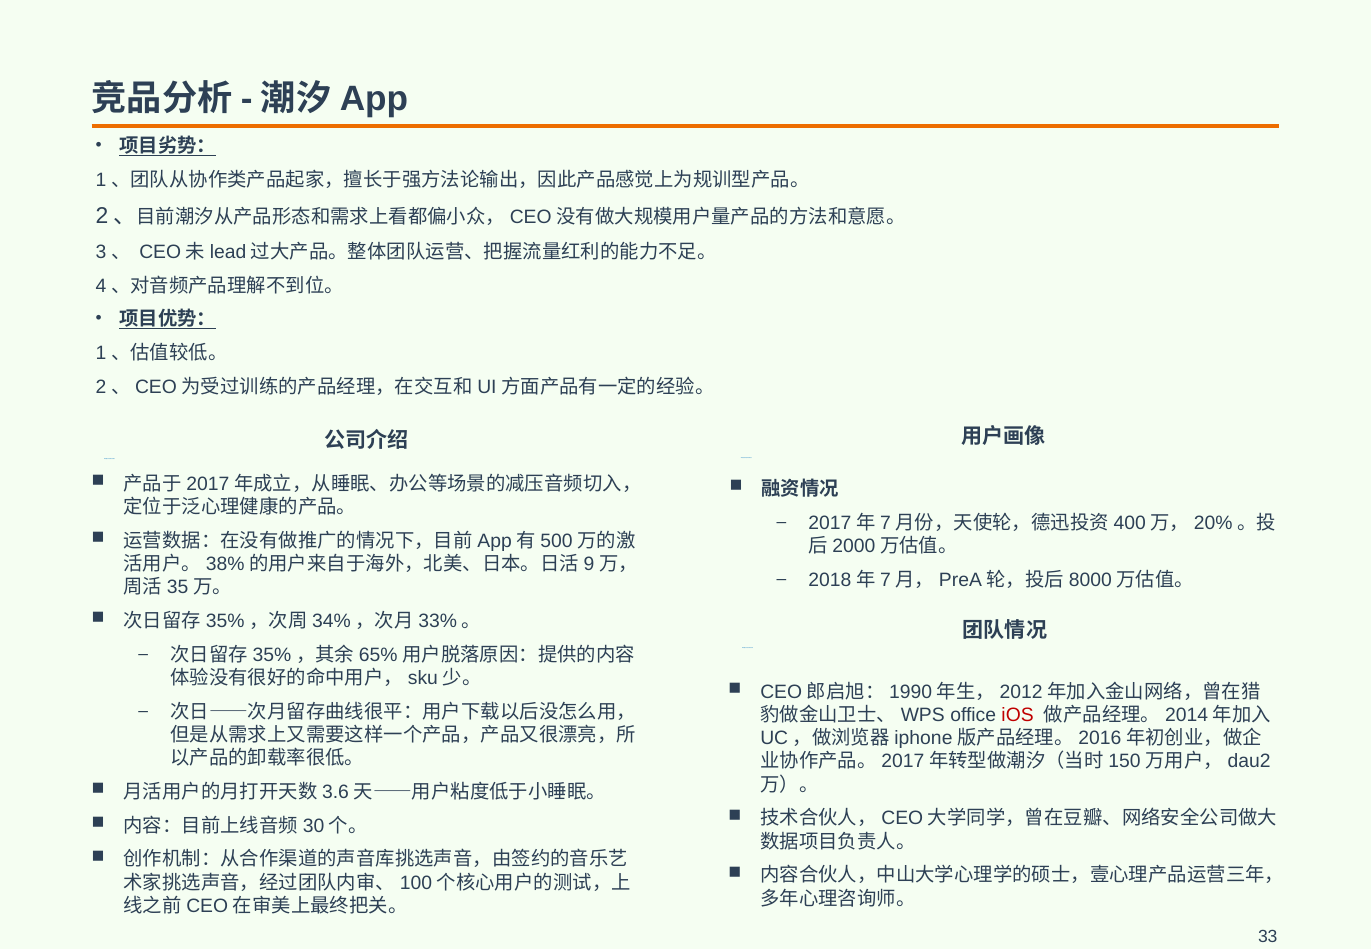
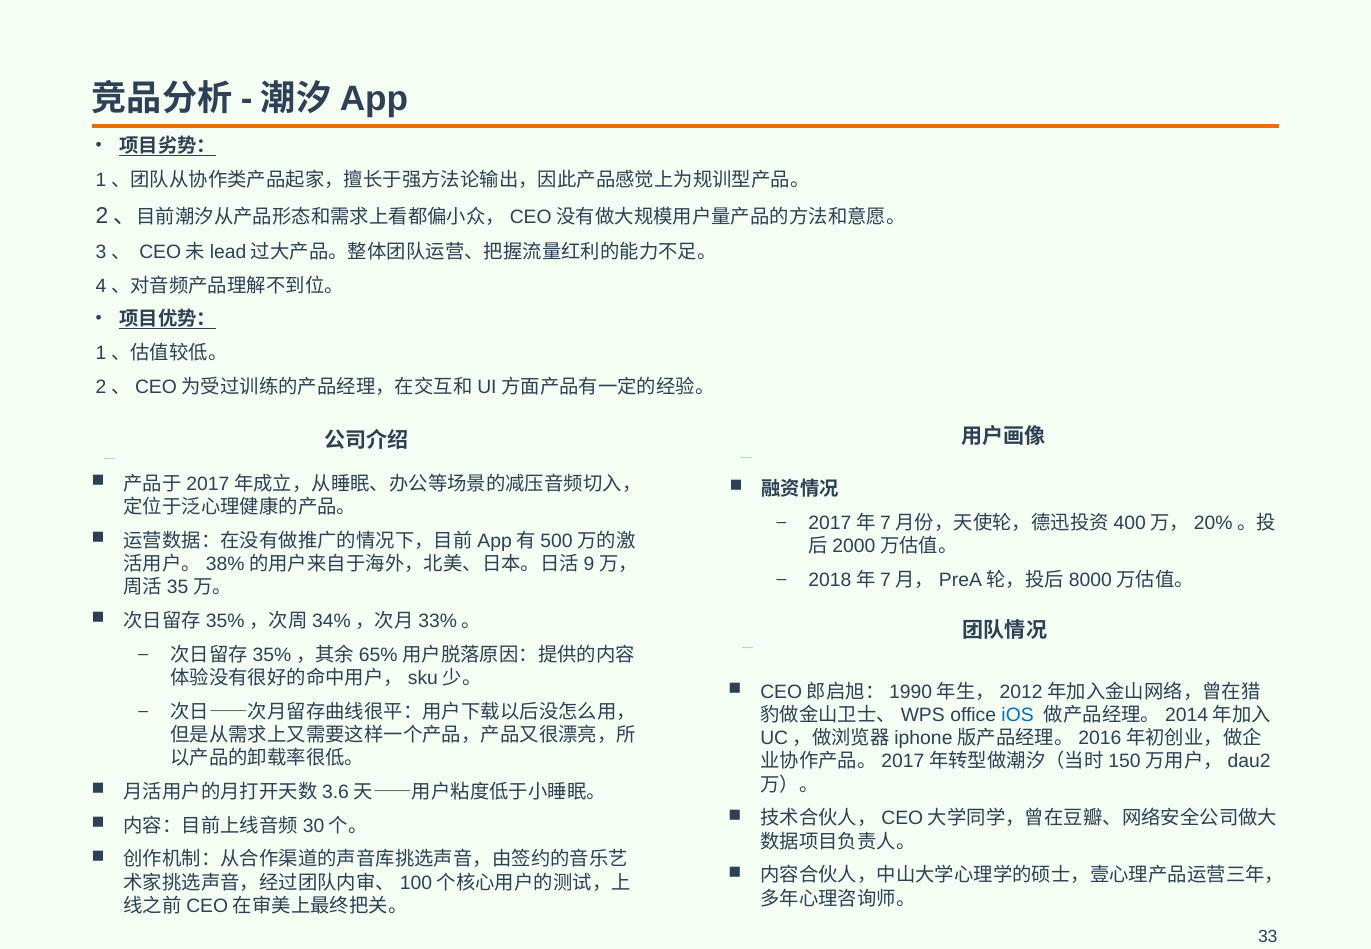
iOS colour: red -> blue (1018, 715)
